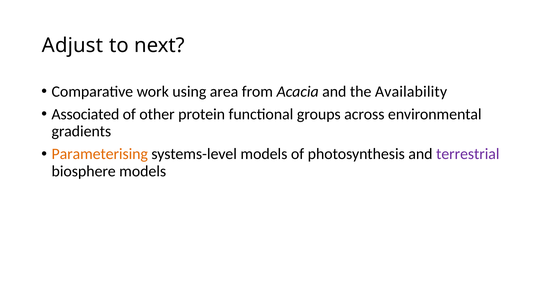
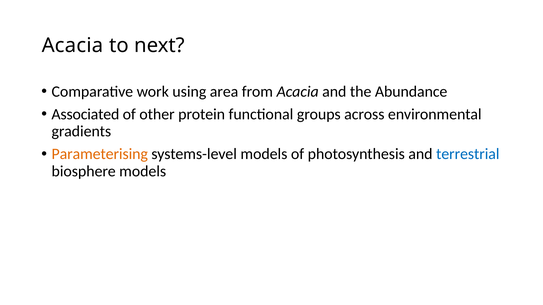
Adjust: Adjust -> Acacia (73, 46)
Availability: Availability -> Abundance (411, 92)
terrestrial colour: purple -> blue (468, 154)
